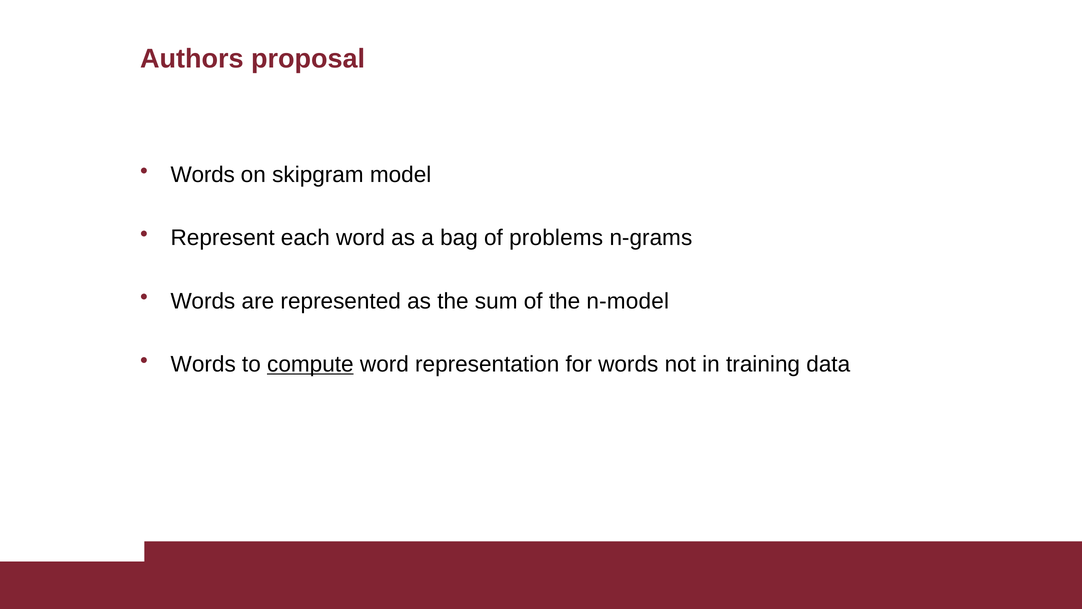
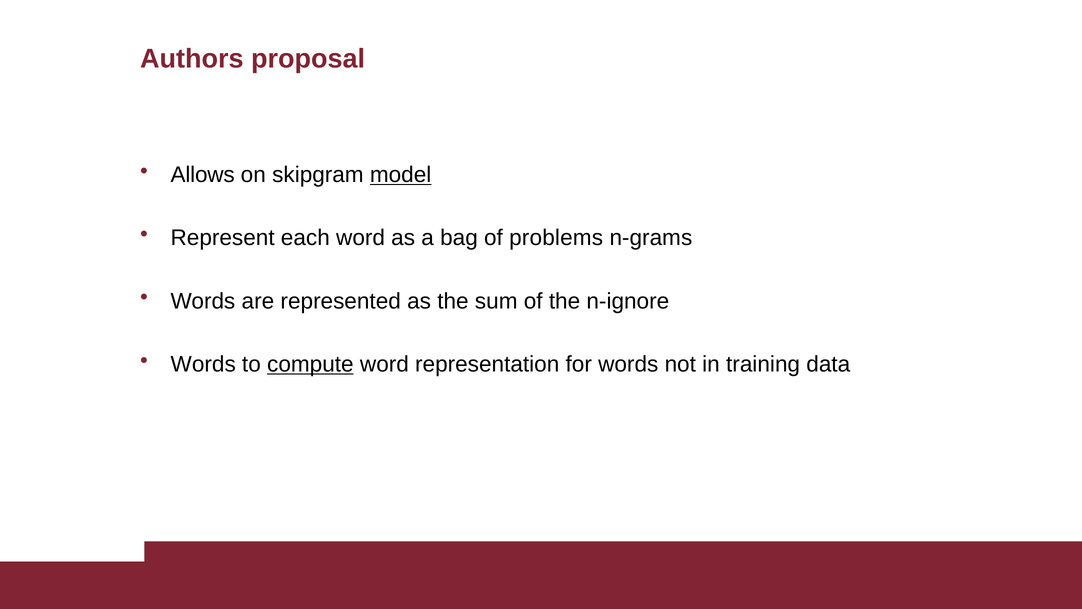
Words: Words -> Allows (203, 175)
model underline: none -> present (401, 175)
n-model: n-model -> n-ignore (628, 301)
